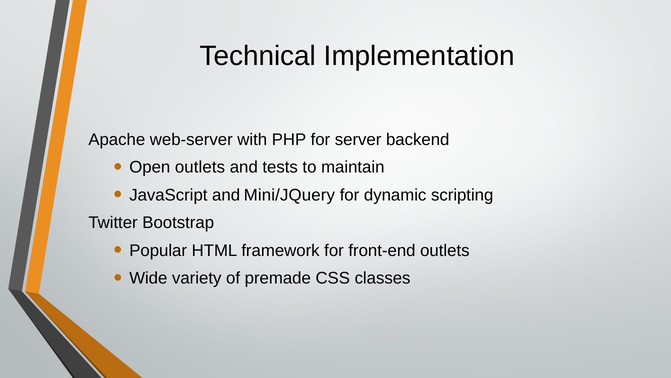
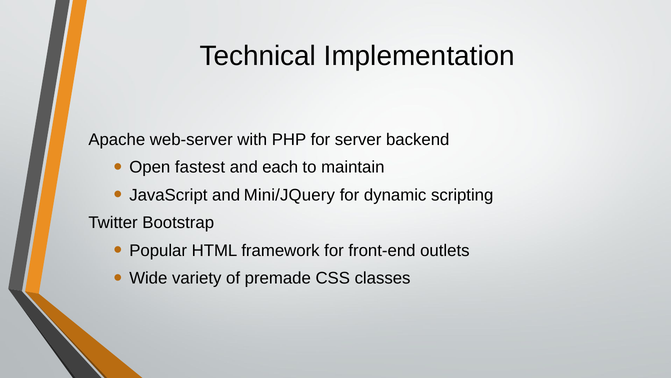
Open outlets: outlets -> fastest (200, 167)
tests: tests -> each (280, 167)
